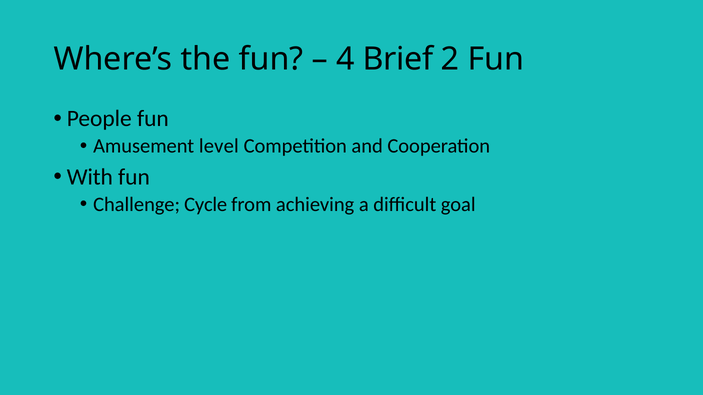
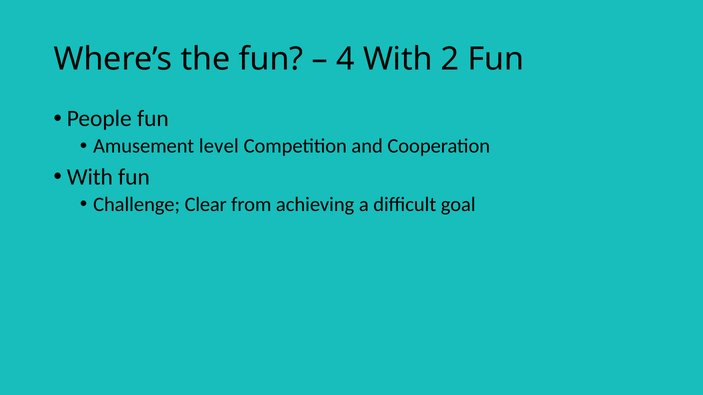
4 Brief: Brief -> With (398, 59)
Cycle: Cycle -> Clear (206, 205)
